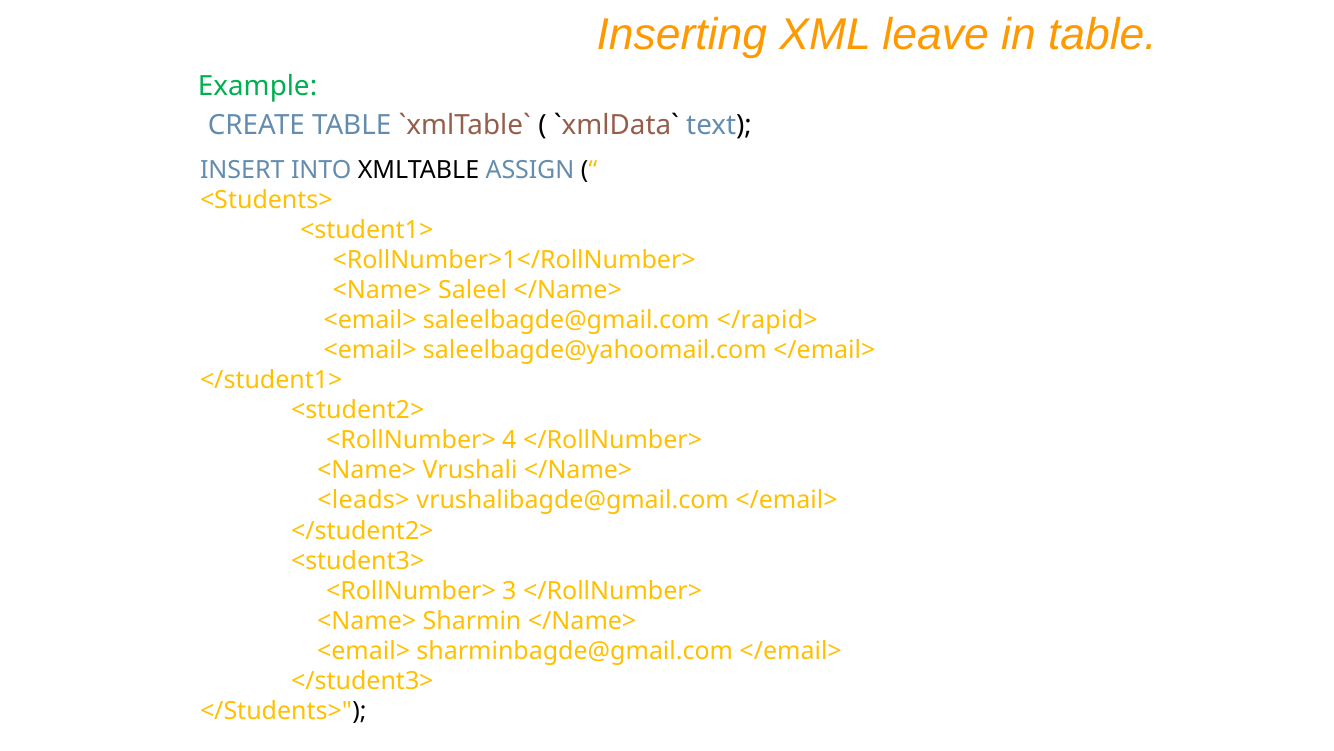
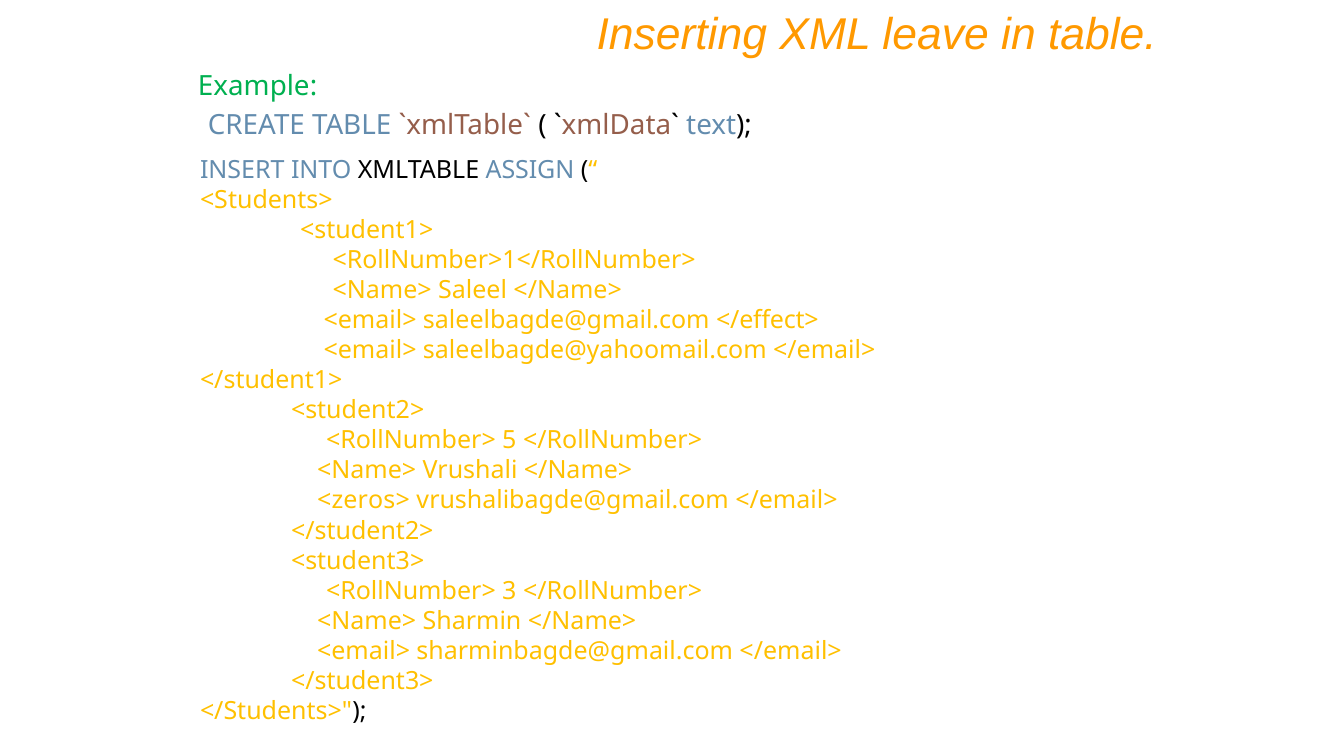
</rapid>: </rapid> -> </effect> (767, 320)
4: 4 -> 5 (509, 440)
<leads>: <leads> -> <zeros> (364, 500)
